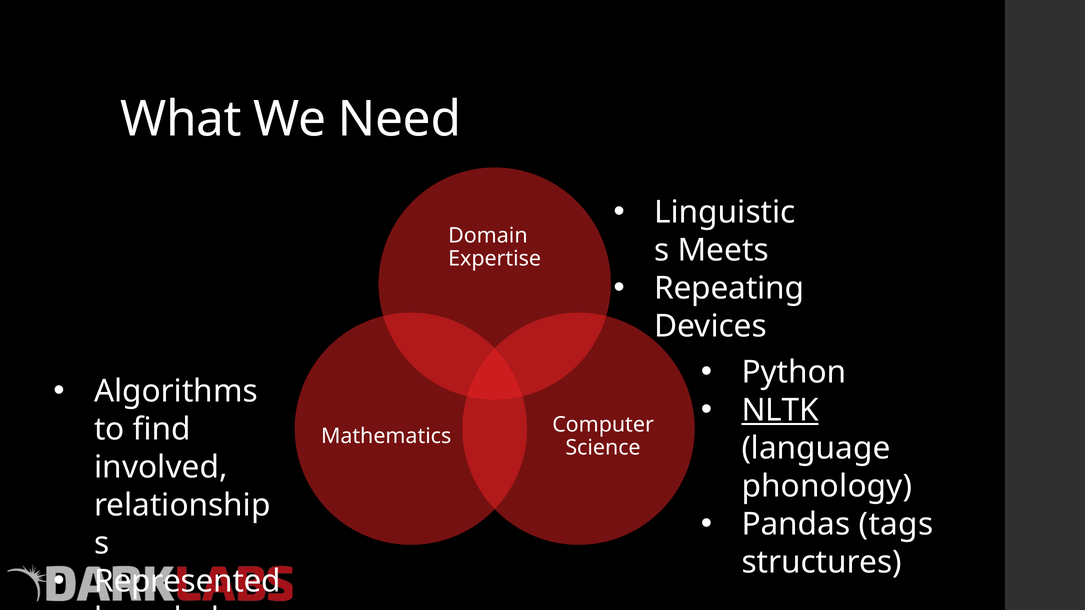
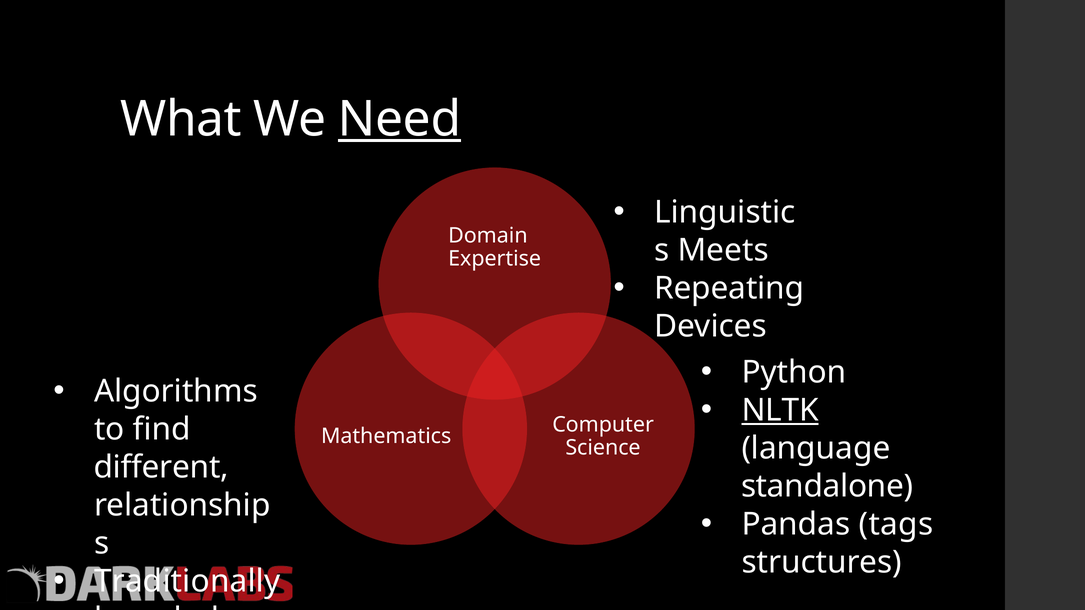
Need underline: none -> present (400, 119)
involved: involved -> different (161, 468)
phonology: phonology -> standalone (827, 487)
Represented: Represented -> Traditionally (187, 582)
